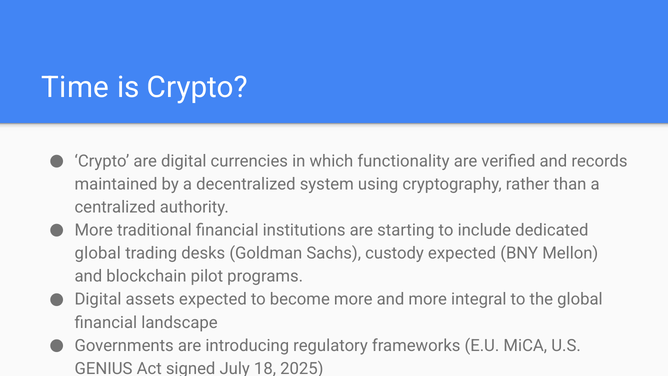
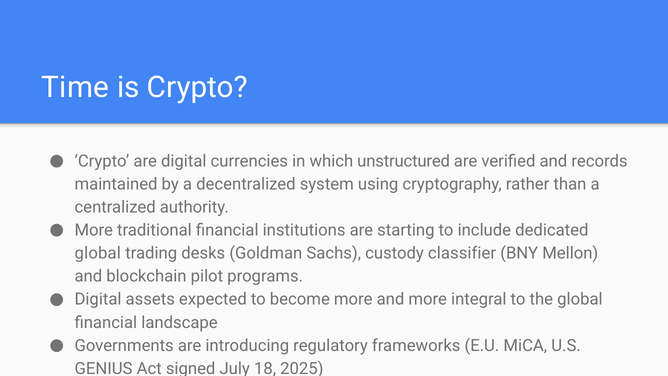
functionality: functionality -> unstructured (404, 161)
custody expected: expected -> classifier (462, 253)
